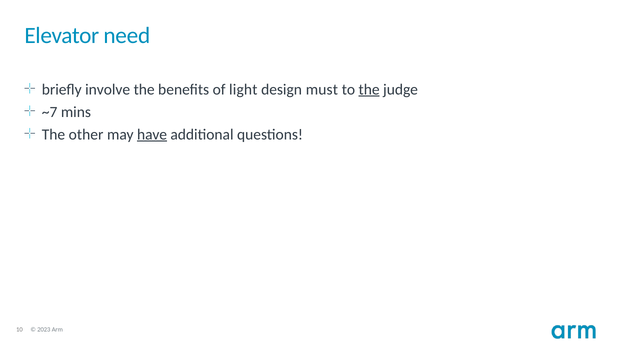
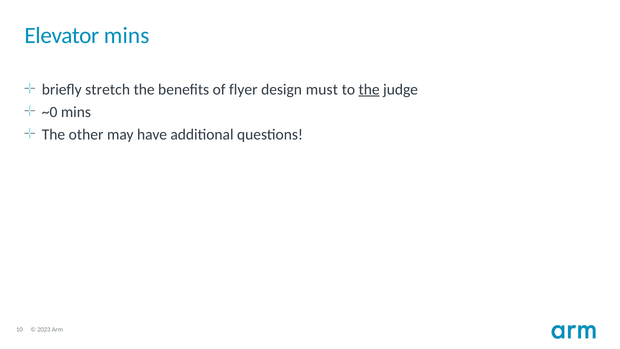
Elevator need: need -> mins (127, 36)
involve: involve -> stretch (108, 89)
light: light -> flyer (243, 89)
~7: ~7 -> ~0 (50, 112)
have underline: present -> none (152, 134)
